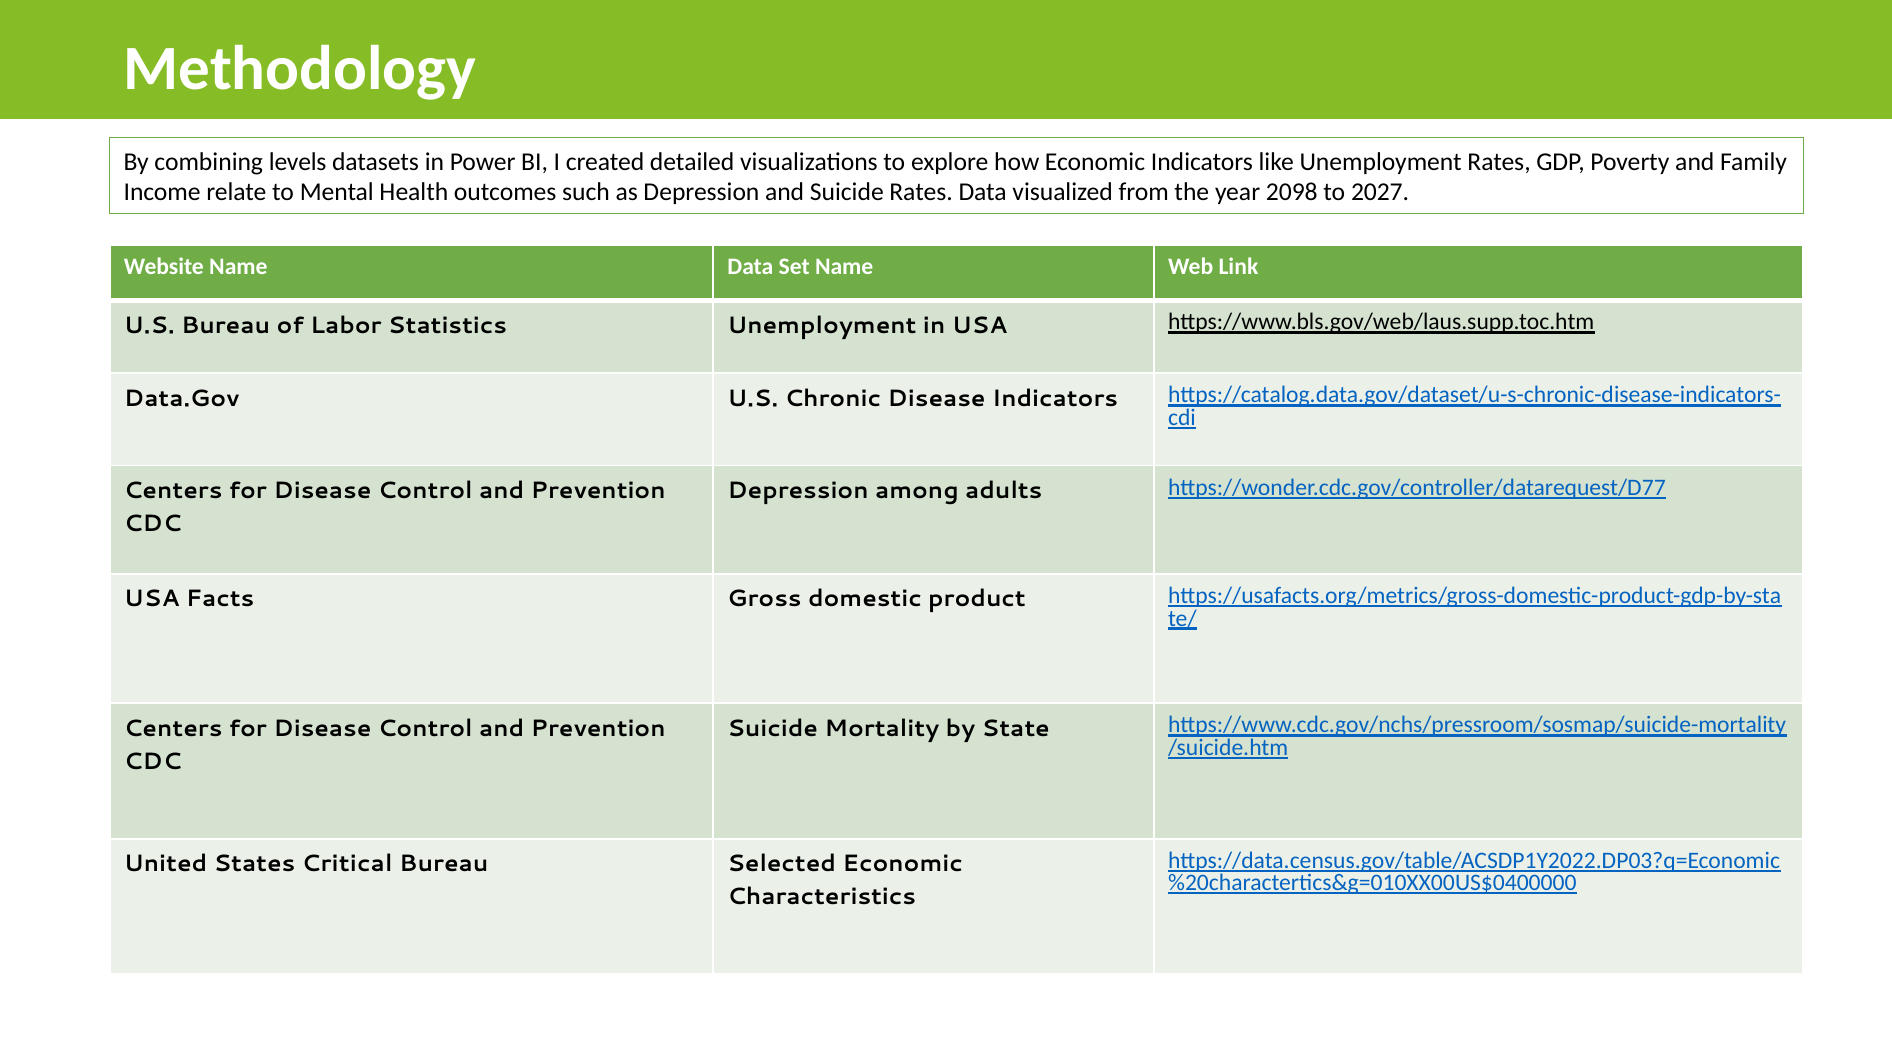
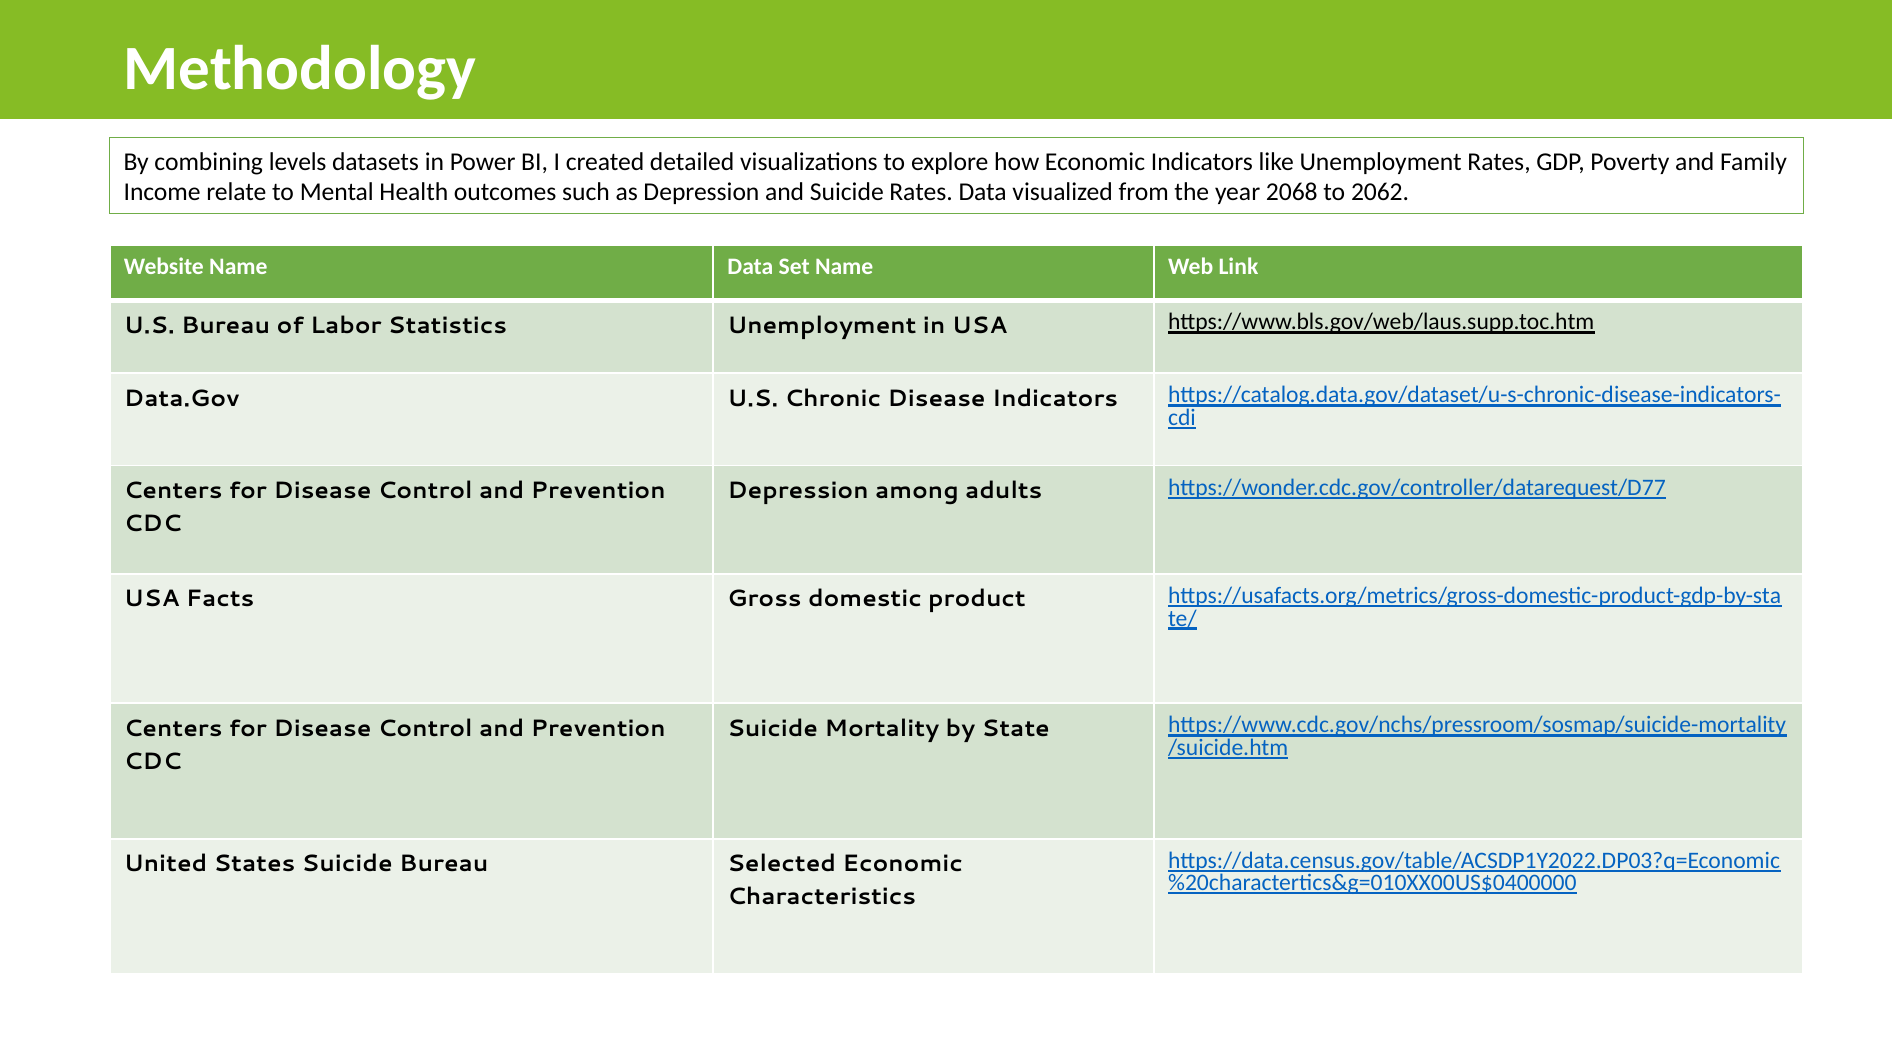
2098: 2098 -> 2068 (1292, 193)
2027: 2027 -> 2062 (1380, 193)
States Critical: Critical -> Suicide (347, 864)
